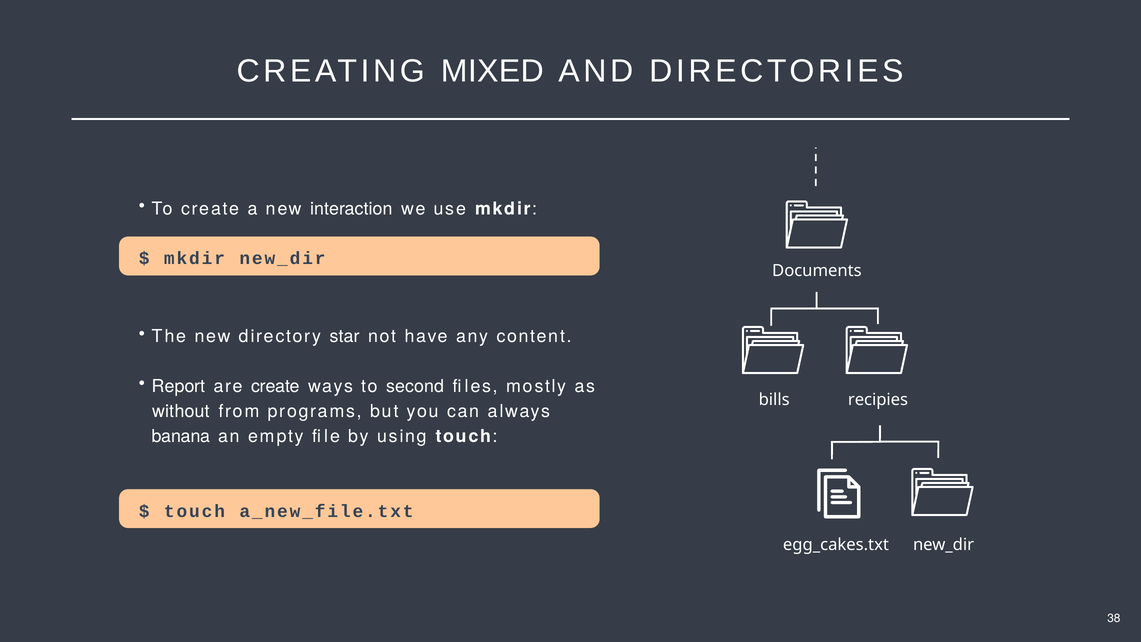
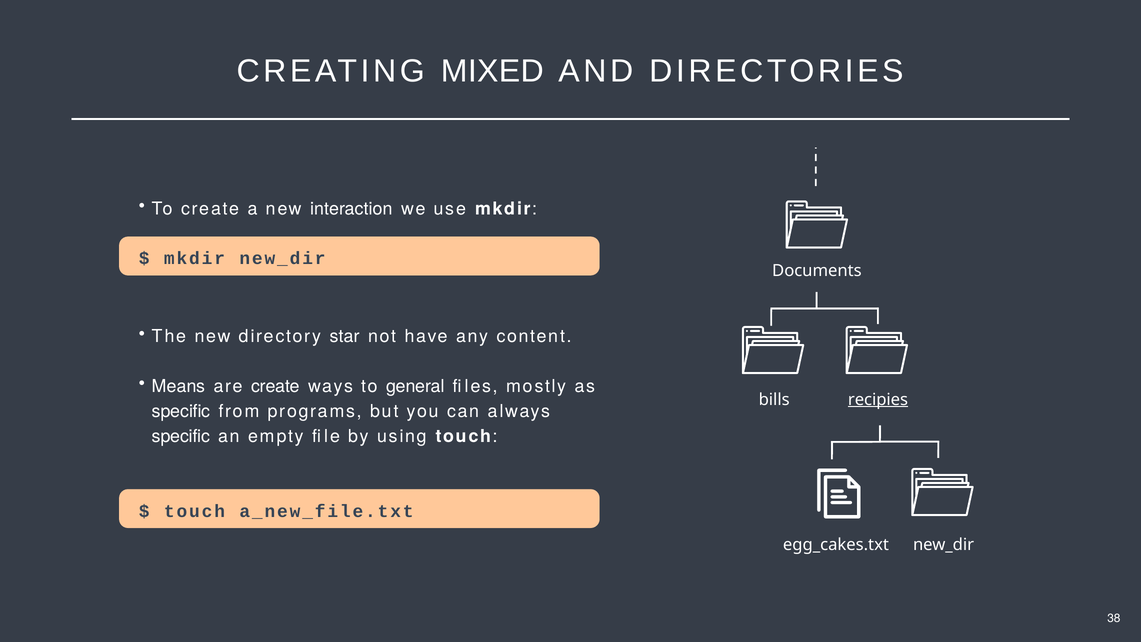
Report: Report -> Means (179, 387)
second: second -> general (415, 387)
recipies underline: none -> present (878, 400)
without: without -> specific (181, 412)
banana: banana -> specific (181, 437)
